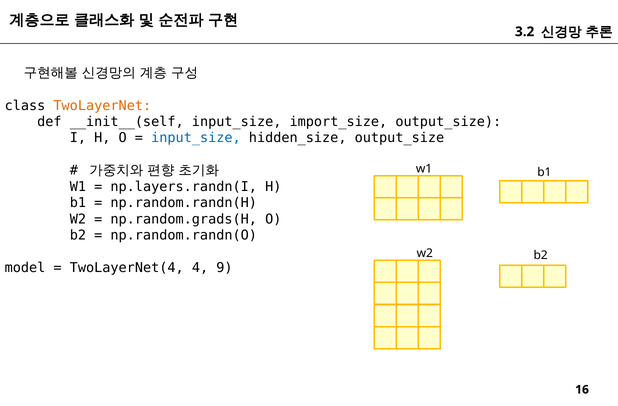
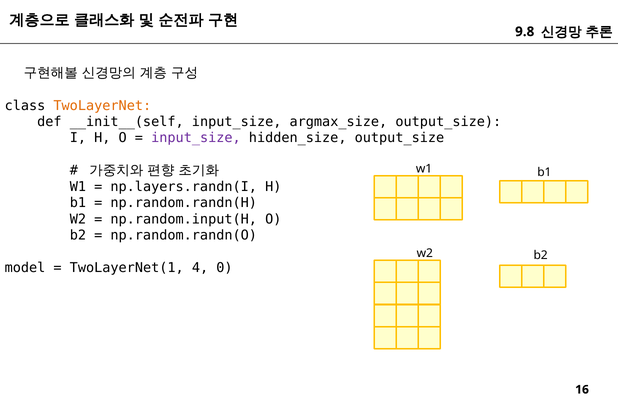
3.2: 3.2 -> 9.8 (525, 32)
import_size: import_size -> argmax_size (338, 122)
input_size colour: blue -> purple (196, 138)
np.random.grads(H: np.random.grads(H -> np.random.input(H (184, 219)
TwoLayerNet(4: TwoLayerNet(4 -> TwoLayerNet(1 (127, 268)
9: 9 -> 0 (224, 268)
